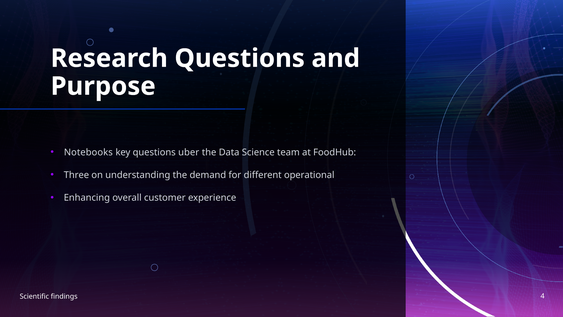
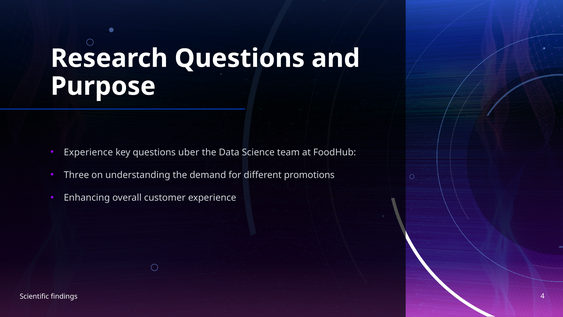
Notebooks: Notebooks -> Experience (88, 152)
operational: operational -> promotions (309, 175)
